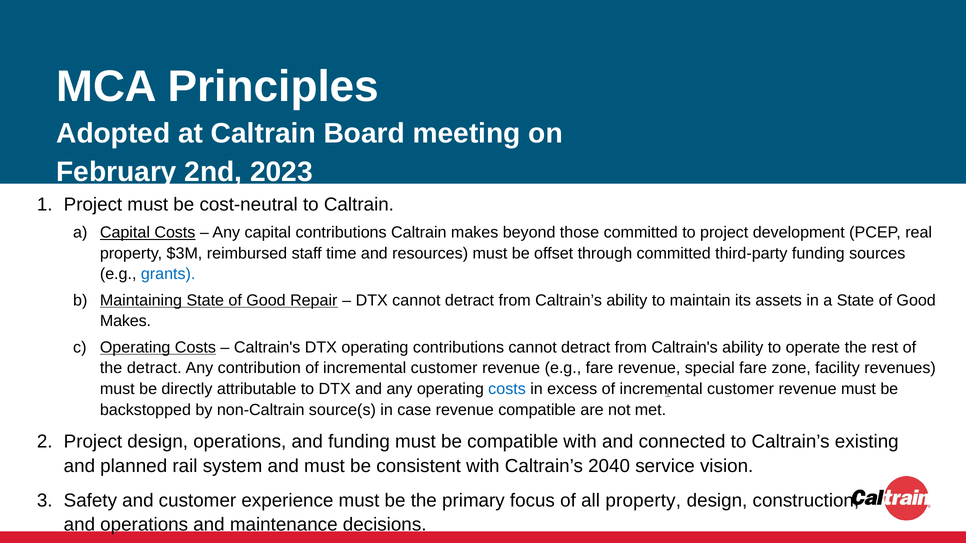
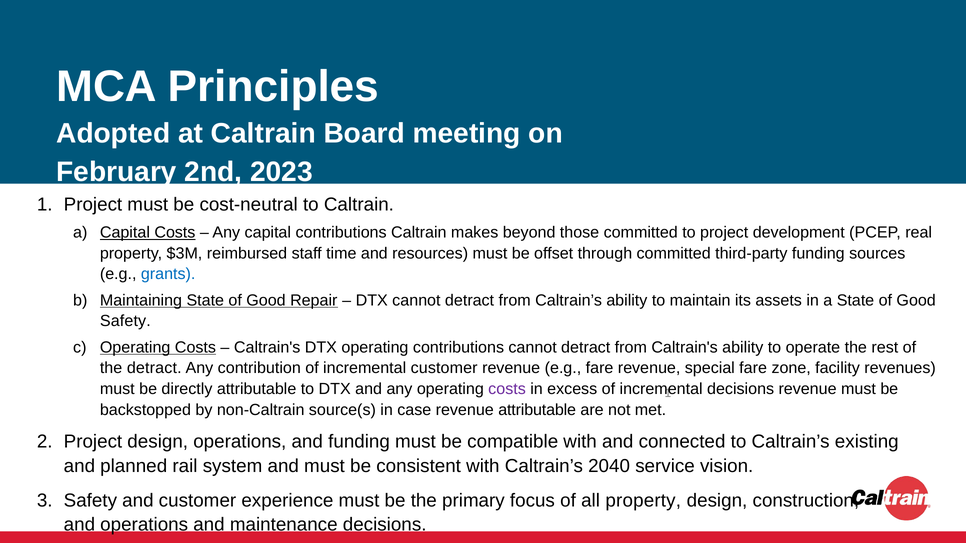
Makes: Makes -> Safety (125, 321)
costs colour: blue -> purple (507, 389)
customer: customer -> decisions (741, 389)
revenue compatible: compatible -> attributable (537, 410)
